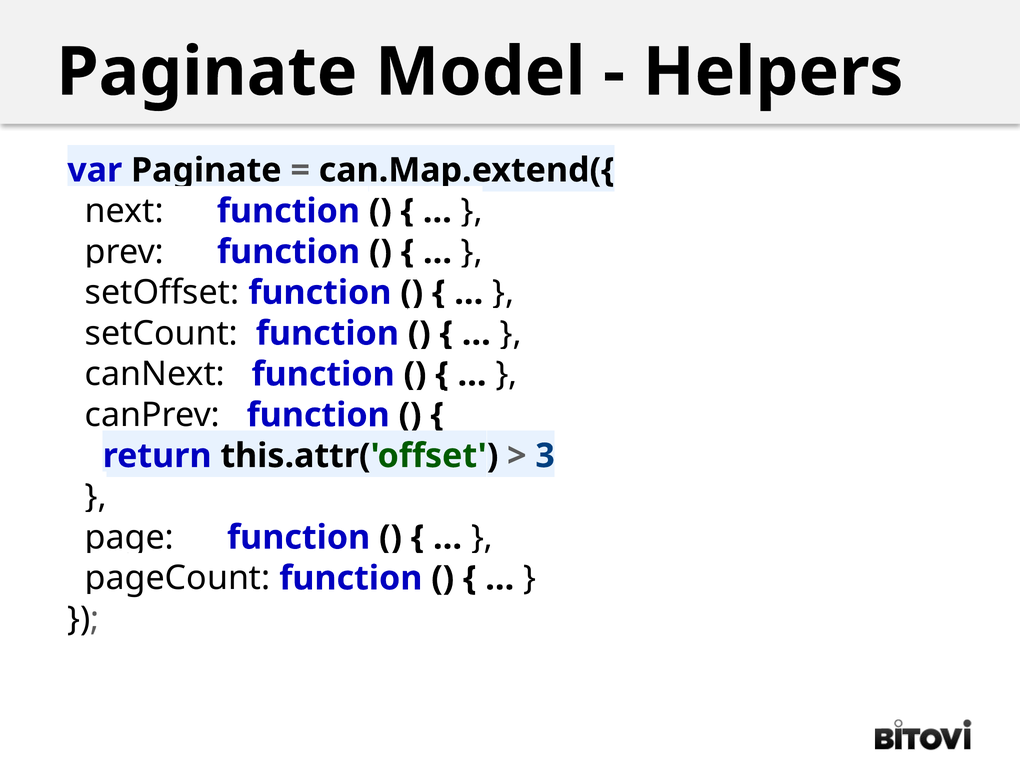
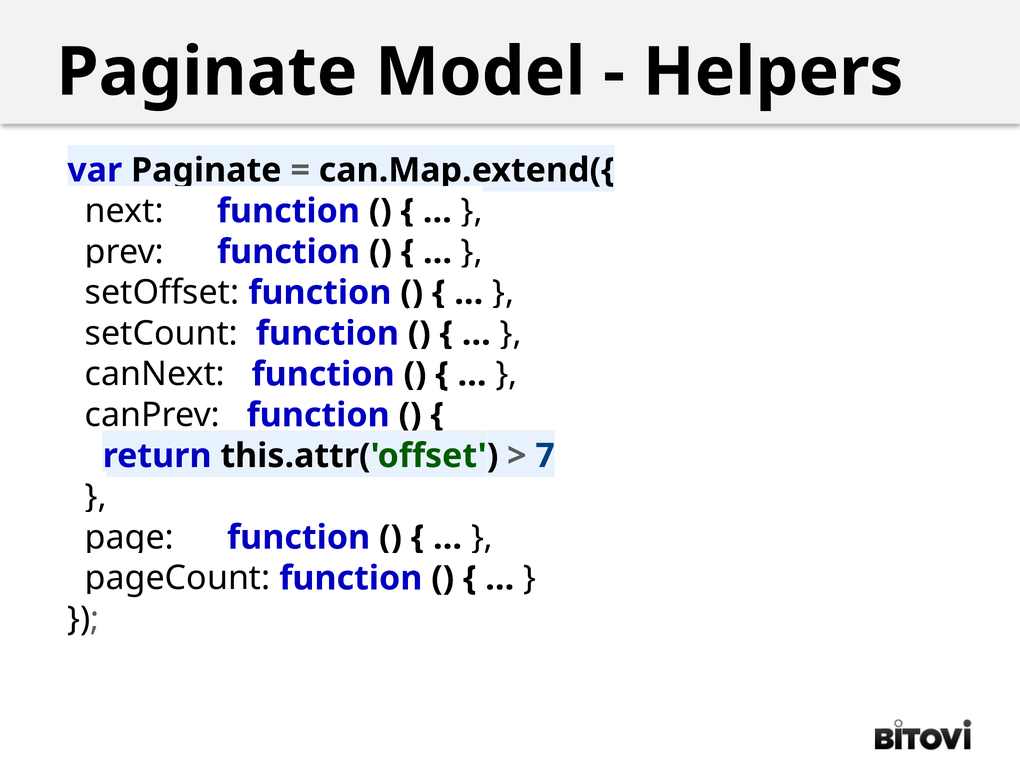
3: 3 -> 7 (545, 456)
